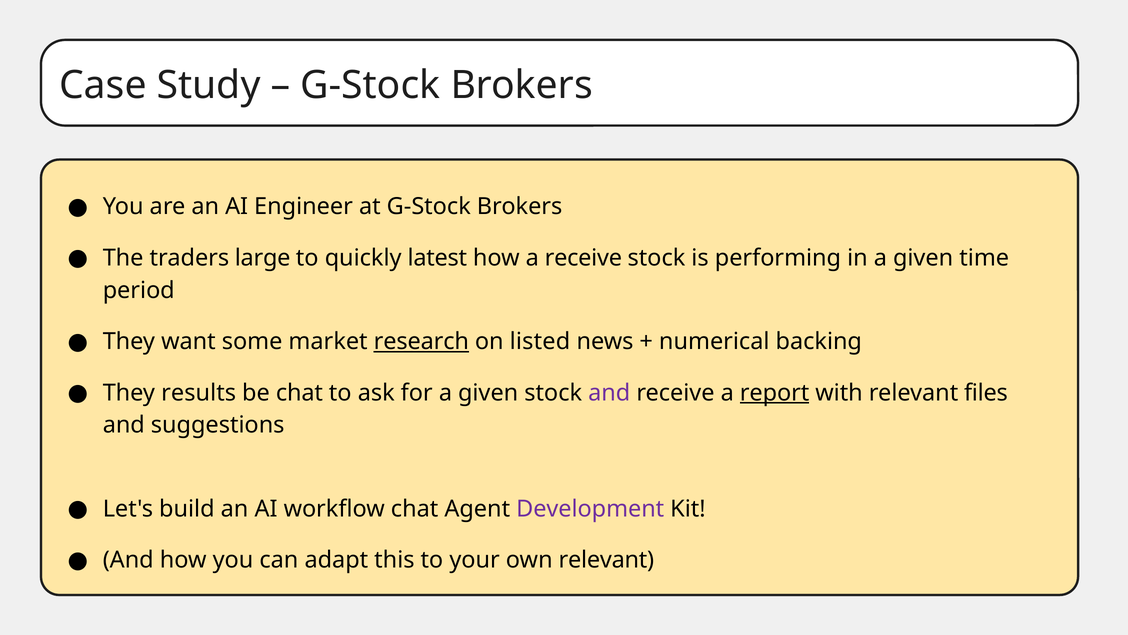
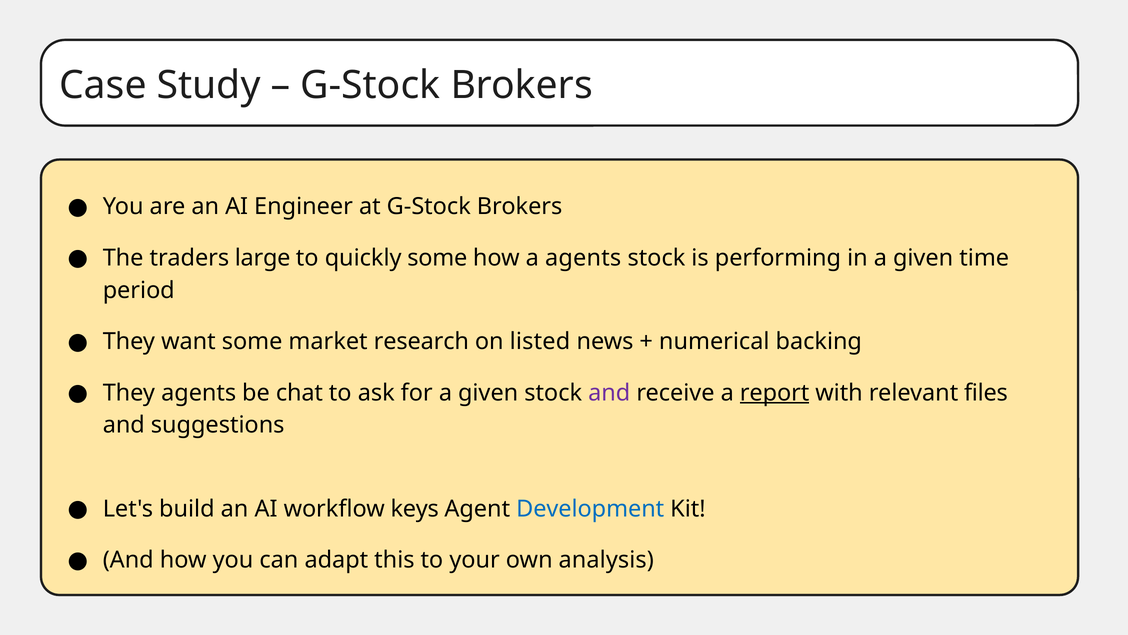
quickly latest: latest -> some (437, 258)
a receive: receive -> agents (583, 258)
research underline: present -> none (421, 341)
They results: results -> agents (199, 392)
workflow chat: chat -> keys (415, 509)
Development colour: purple -> blue (590, 509)
own relevant: relevant -> analysis (606, 560)
